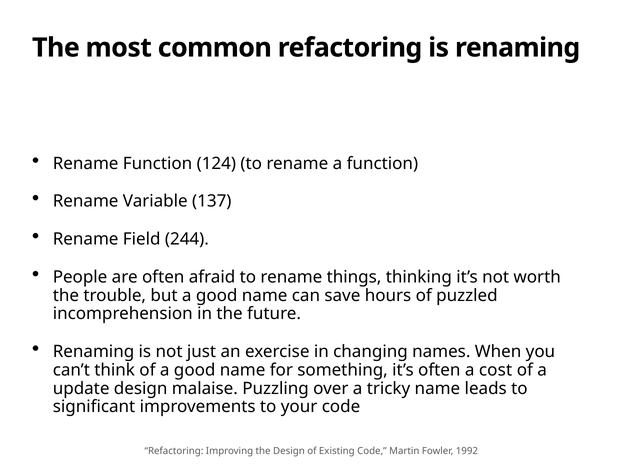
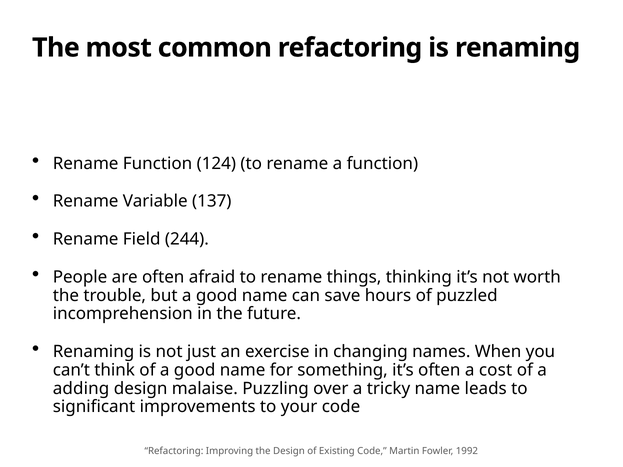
update: update -> adding (81, 389)
